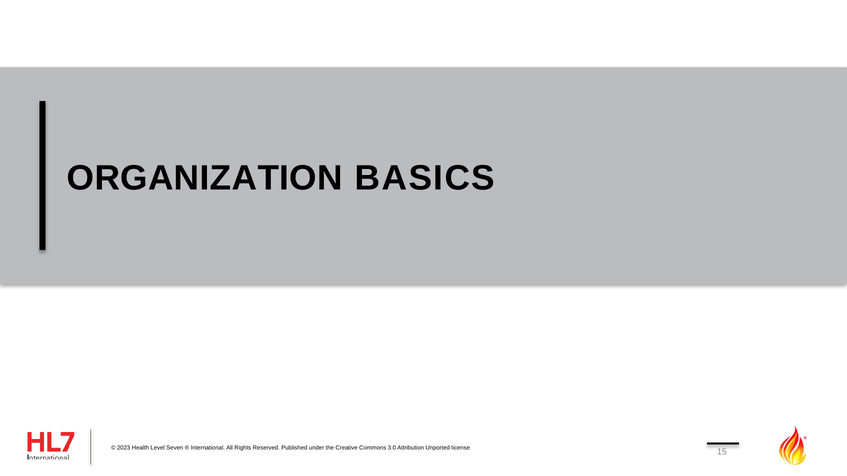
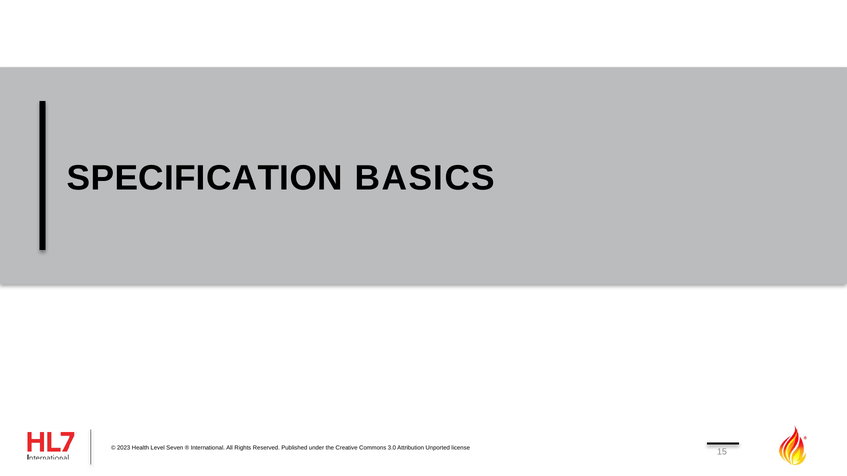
ORGANIZATION: ORGANIZATION -> SPECIFICATION (205, 178)
